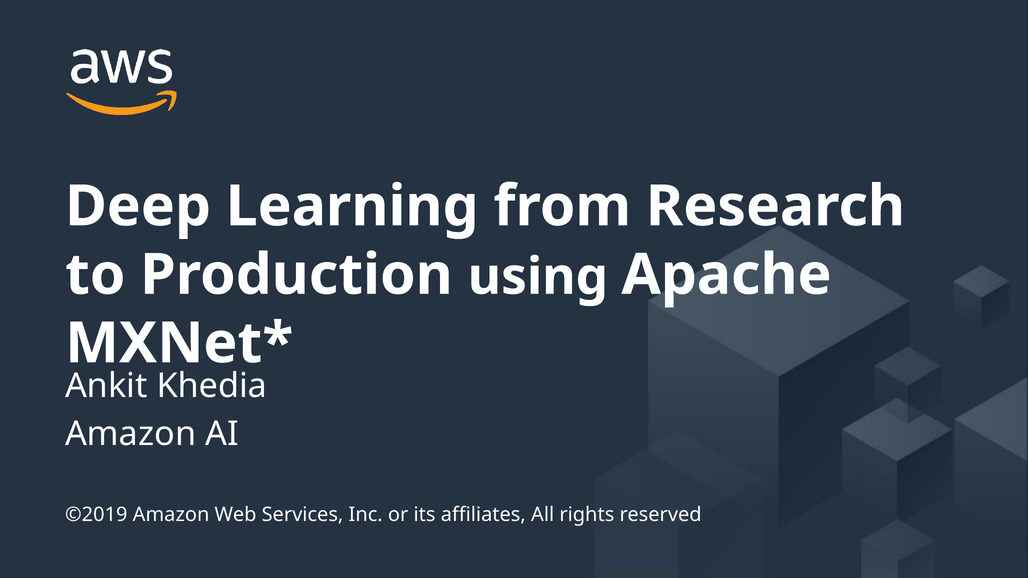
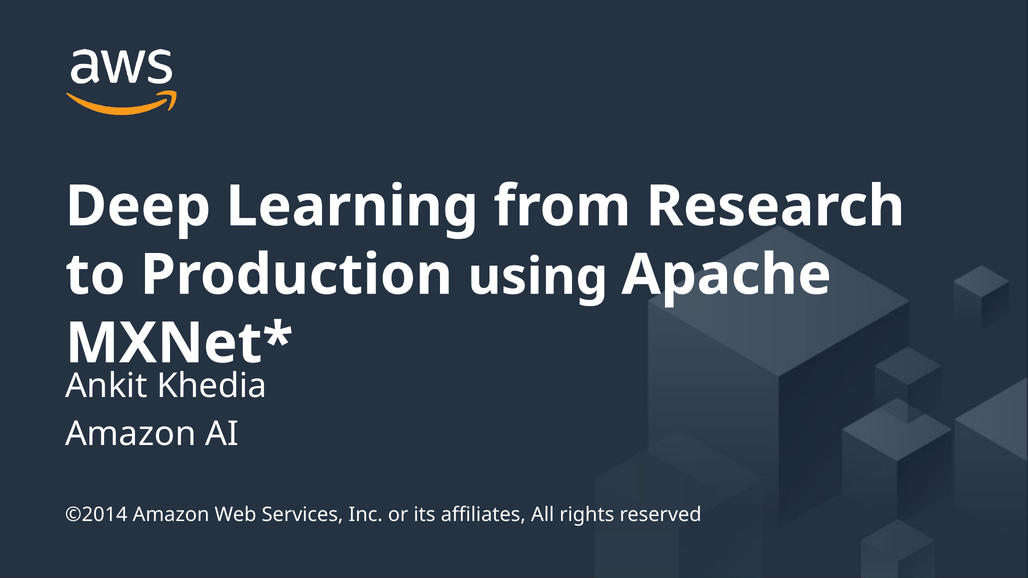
©2019: ©2019 -> ©2014 (96, 515)
